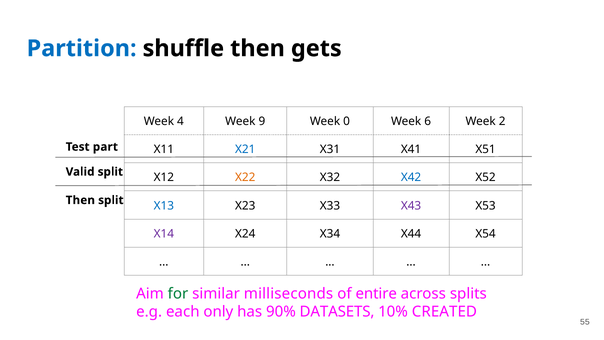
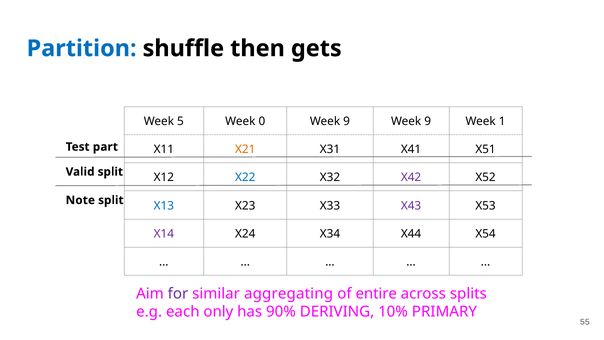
4: 4 -> 5 (180, 121)
9: 9 -> 0 (262, 121)
0: 0 -> 9 (347, 121)
6: 6 -> 9 (428, 121)
2: 2 -> 1 (502, 121)
X21 colour: blue -> orange (245, 149)
X22 colour: orange -> blue (245, 177)
X42 colour: blue -> purple (411, 177)
Then: Then -> Note (80, 200)
for colour: green -> purple (178, 294)
milliseconds: milliseconds -> aggregating (289, 294)
DATASETS: DATASETS -> DERIVING (337, 312)
CREATED: CREATED -> PRIMARY (444, 312)
